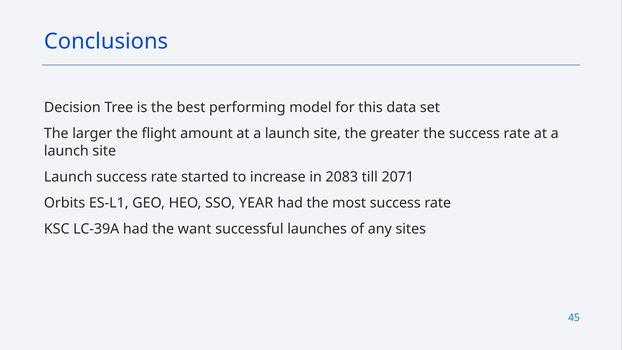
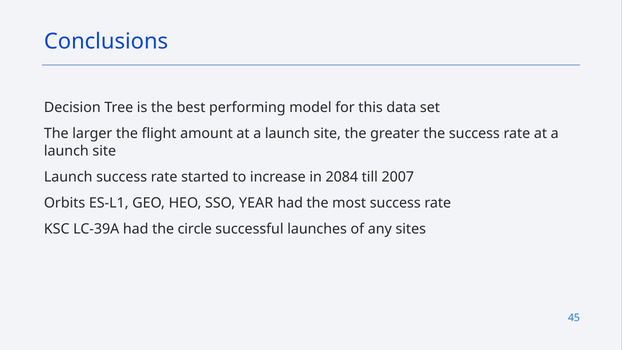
2083: 2083 -> 2084 (342, 177)
2071: 2071 -> 2007 (398, 177)
want: want -> circle (195, 229)
